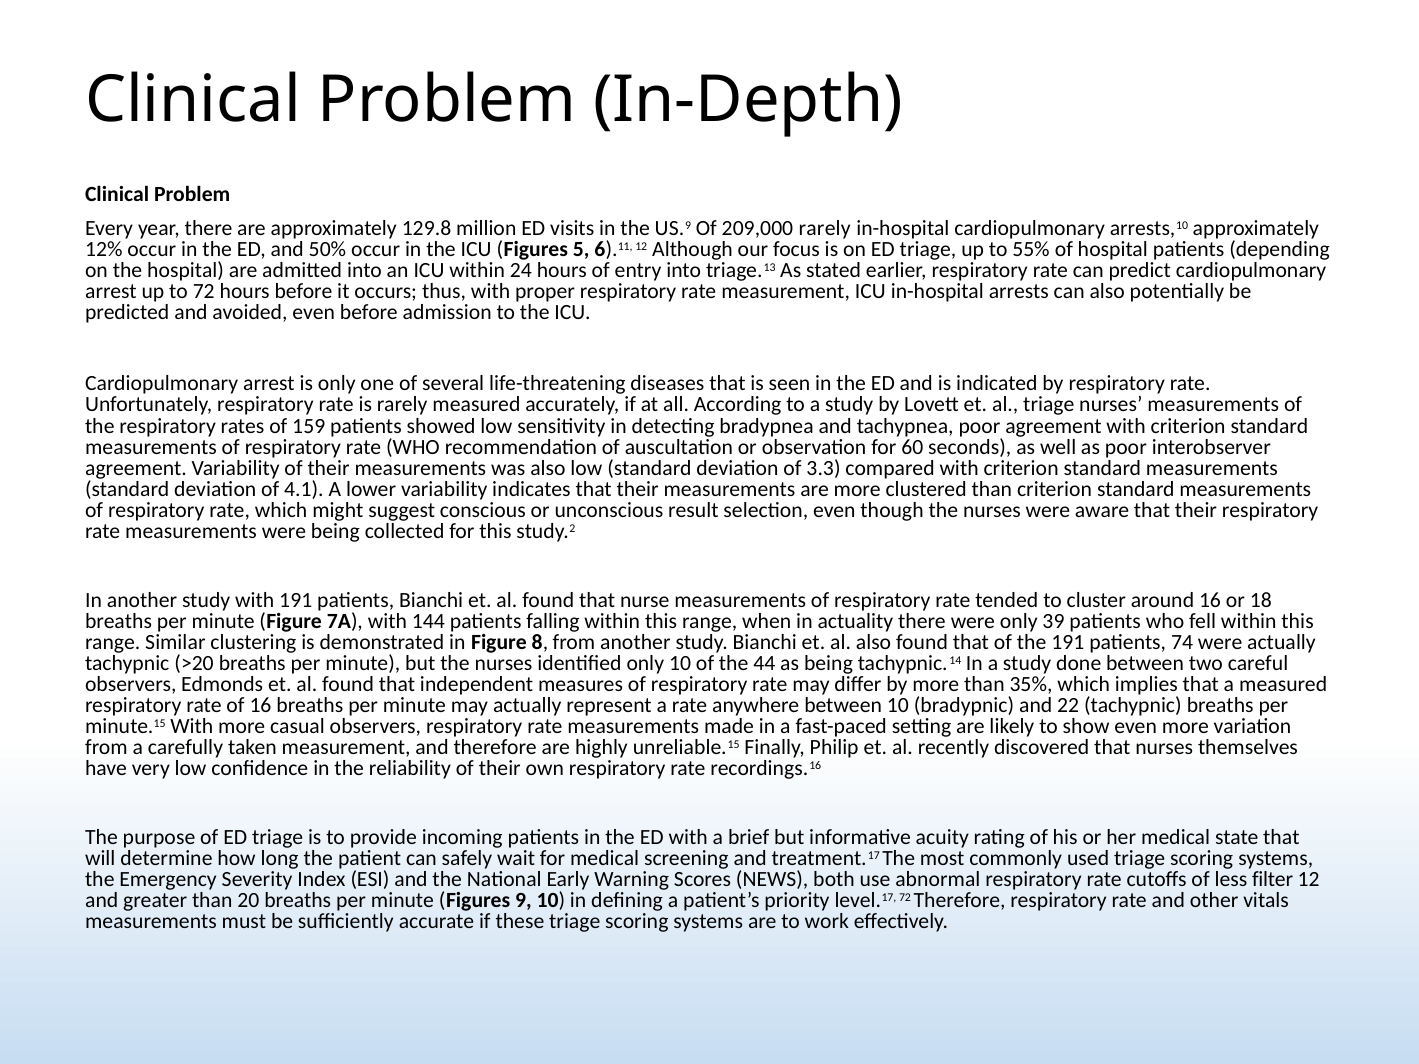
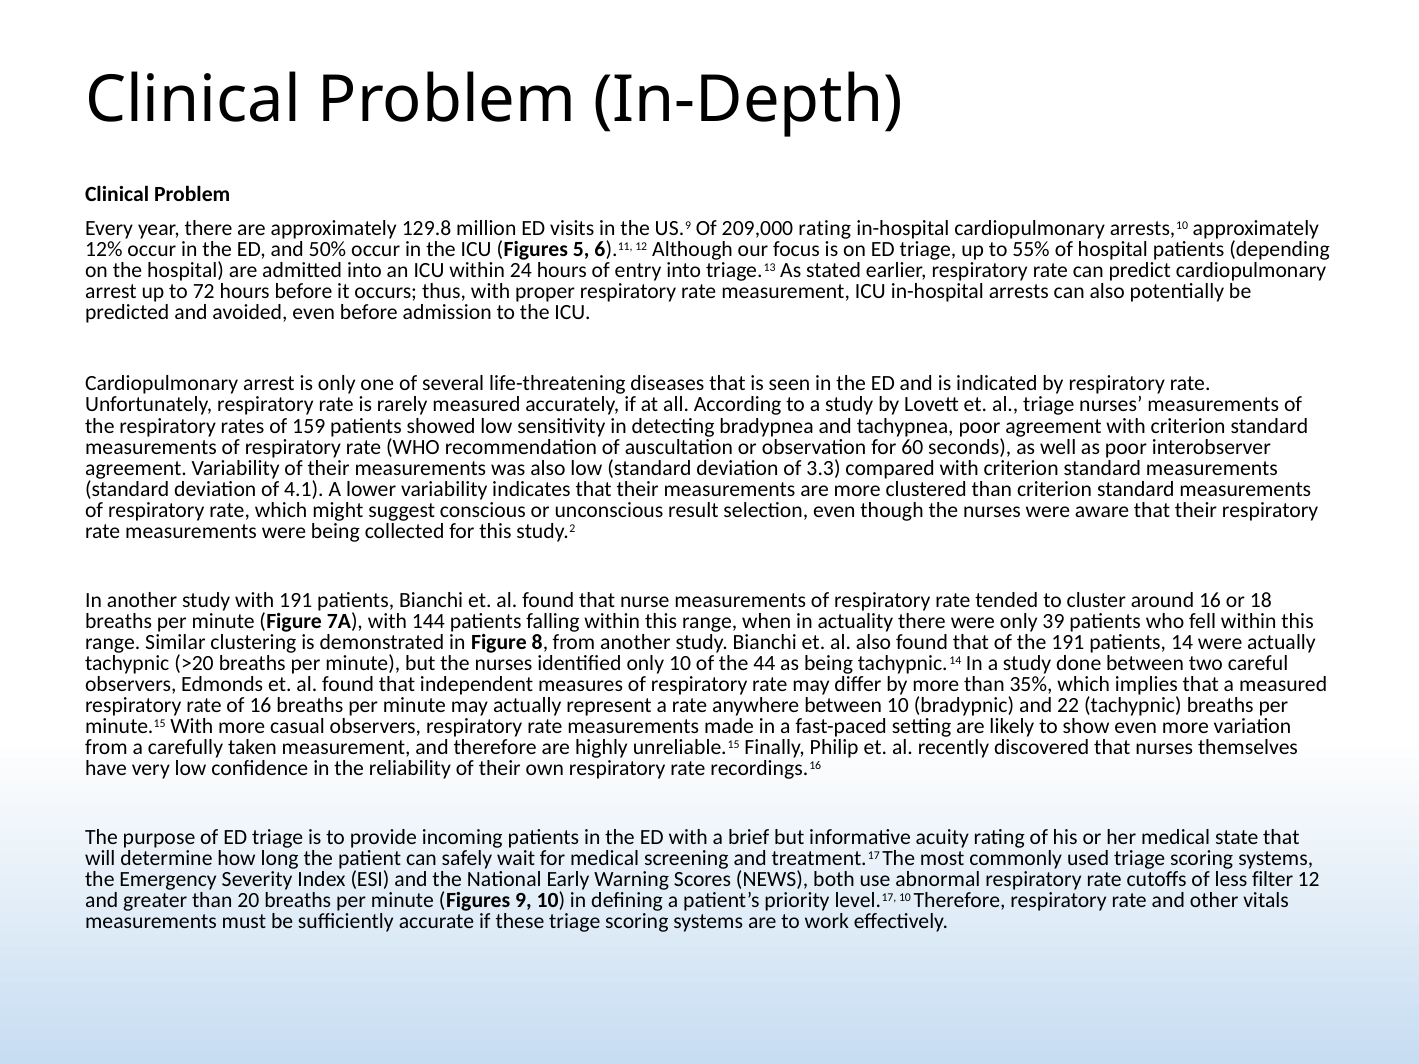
209,000 rarely: rarely -> rating (825, 229)
74: 74 -> 14 (1182, 642)
level.17 72: 72 -> 10 (905, 898)
